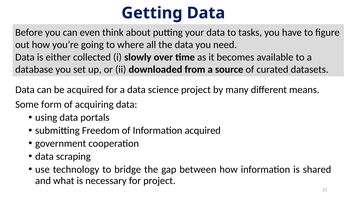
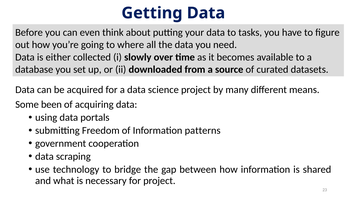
form: form -> been (51, 105)
Information acquired: acquired -> patterns (203, 131)
